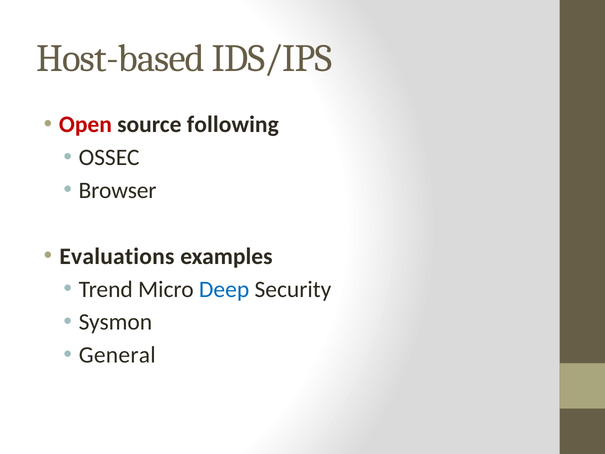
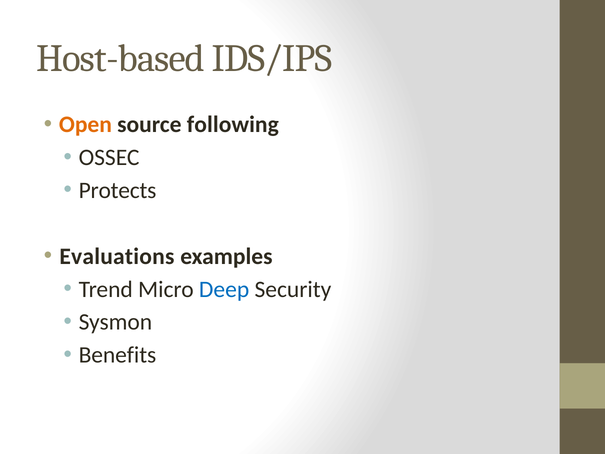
Open colour: red -> orange (85, 125)
Browser: Browser -> Protects (118, 190)
General: General -> Benefits (117, 355)
